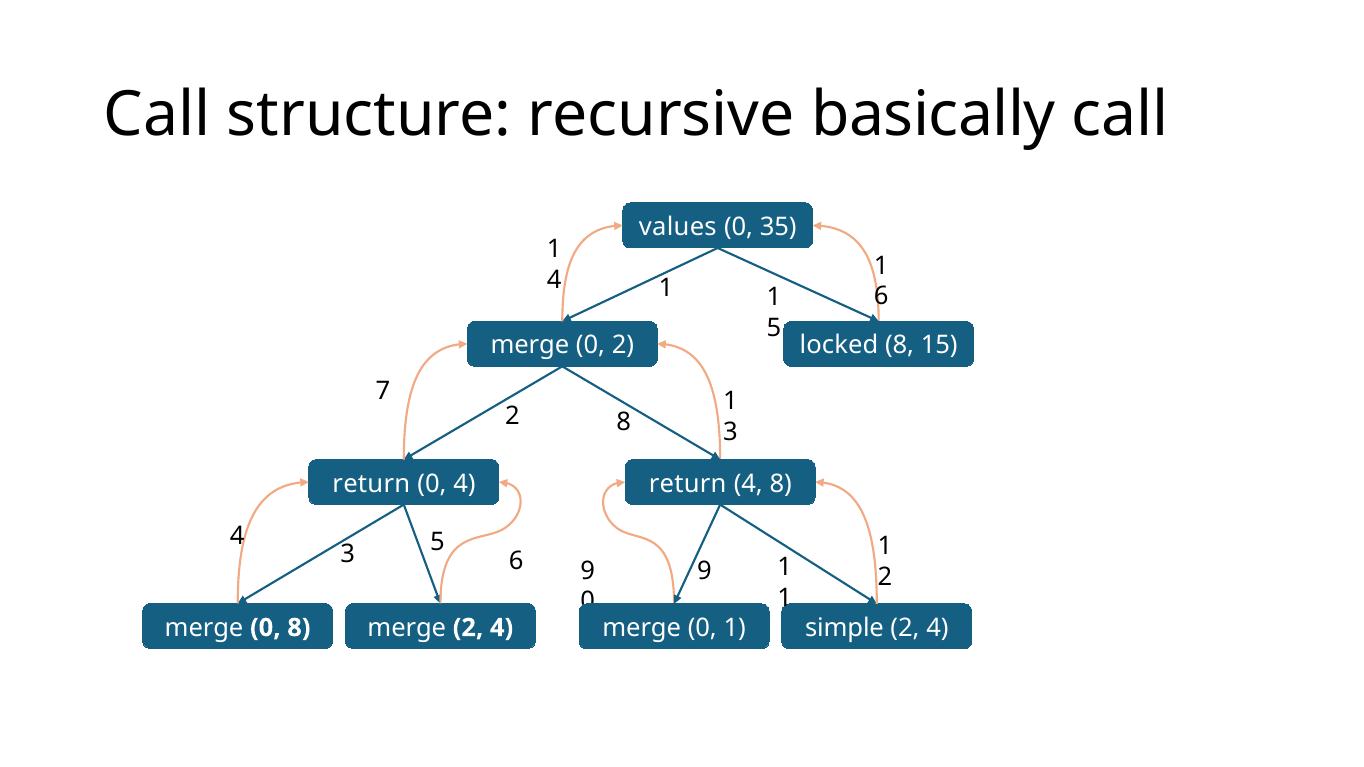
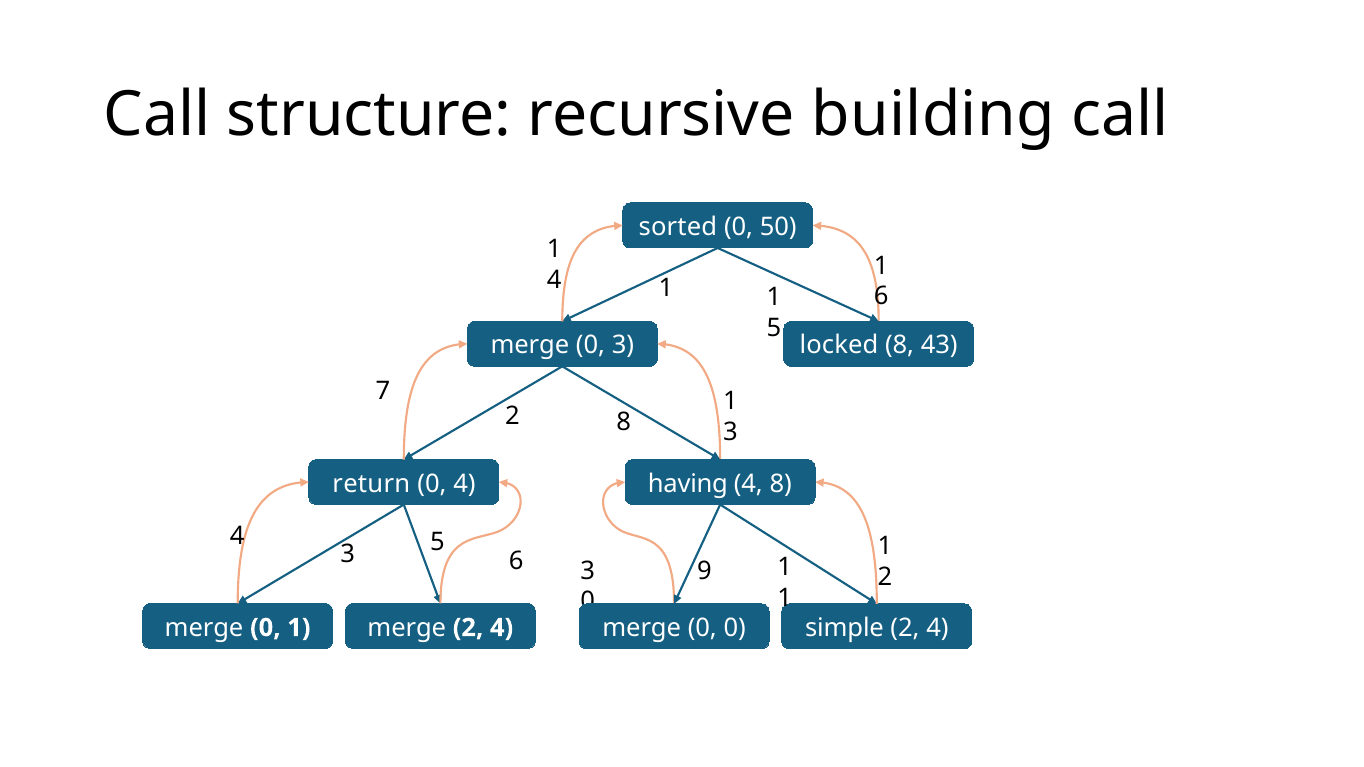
basically: basically -> building (933, 115)
values: values -> sorted (678, 227)
35: 35 -> 50 (778, 227)
0 2: 2 -> 3 (623, 346)
15: 15 -> 43 (939, 346)
return: return -> having (688, 484)
6 9: 9 -> 3 (588, 571)
0 8: 8 -> 1 (299, 628)
0 1: 1 -> 0 (735, 628)
